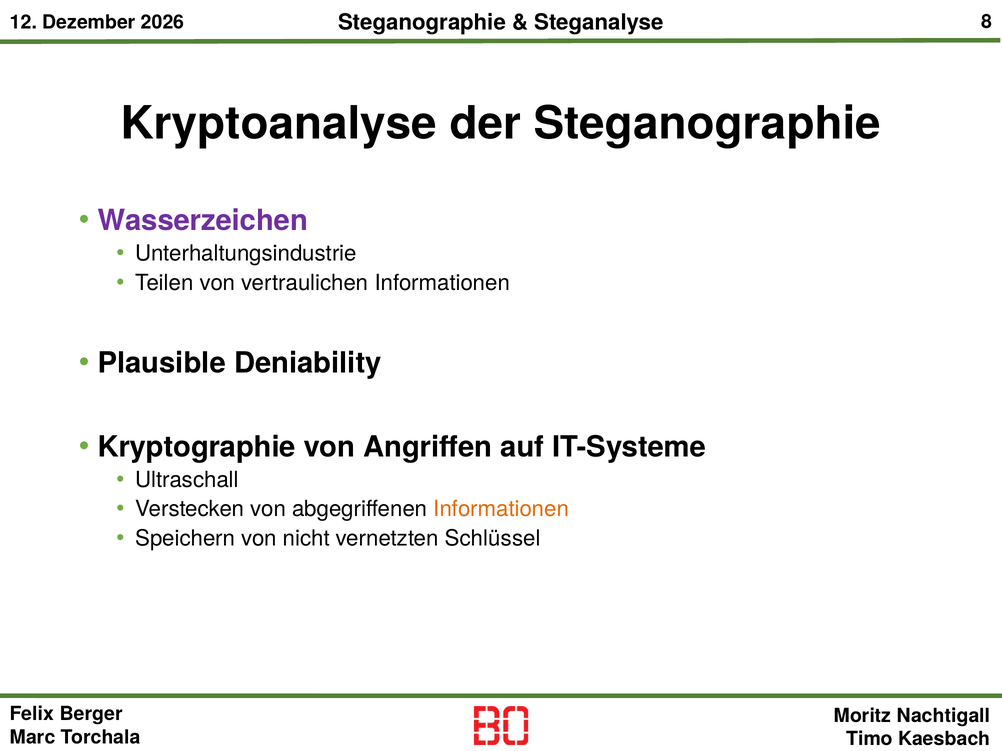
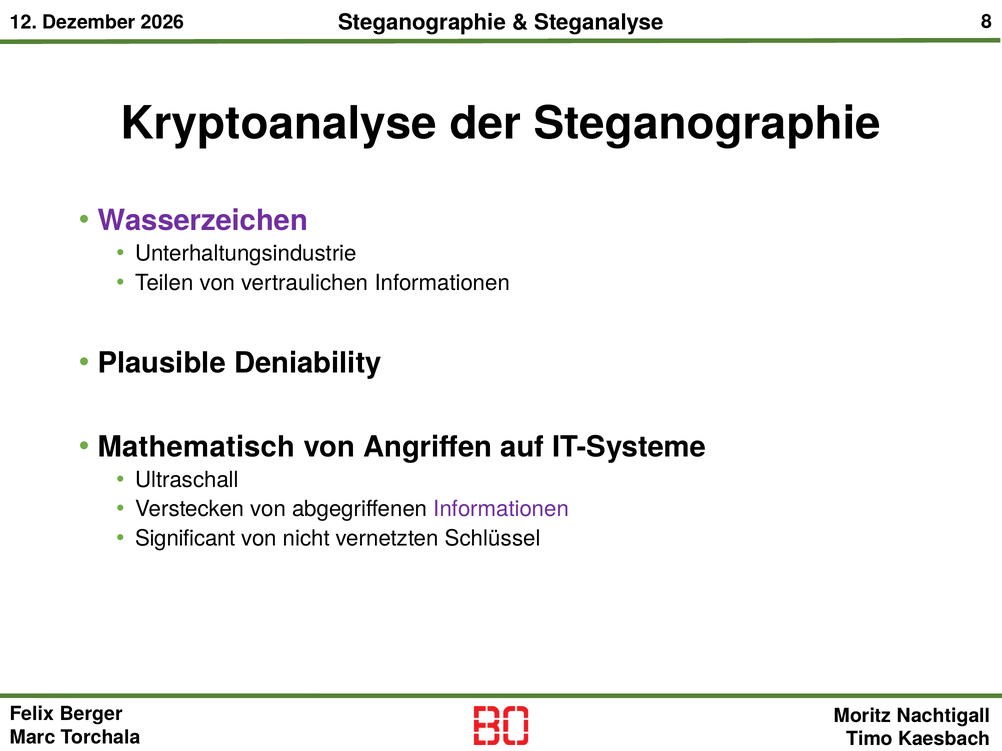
Kryptographie: Kryptographie -> Mathematisch (197, 447)
Informationen colour: orange -> purple (501, 509)
Speichern: Speichern -> Significant (185, 539)
